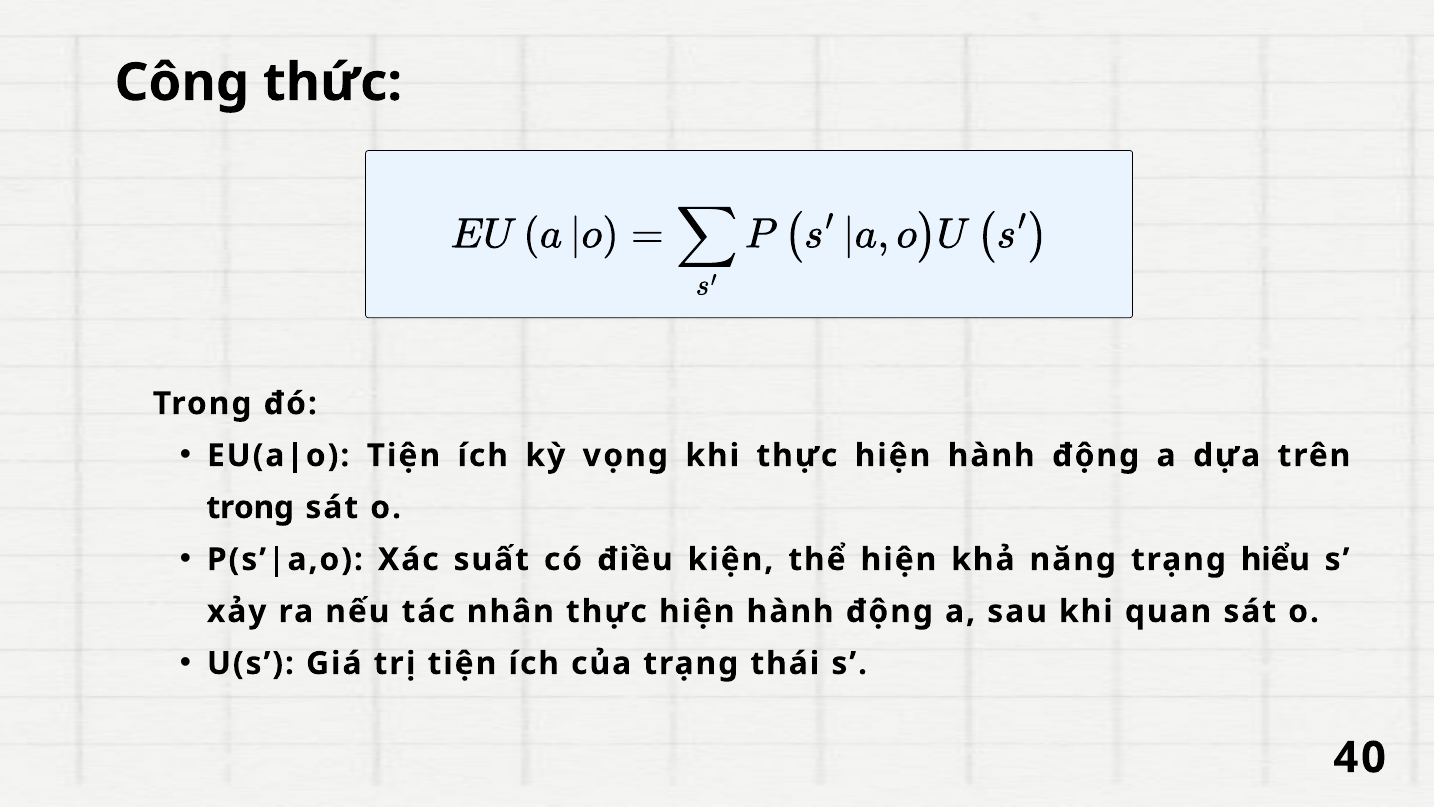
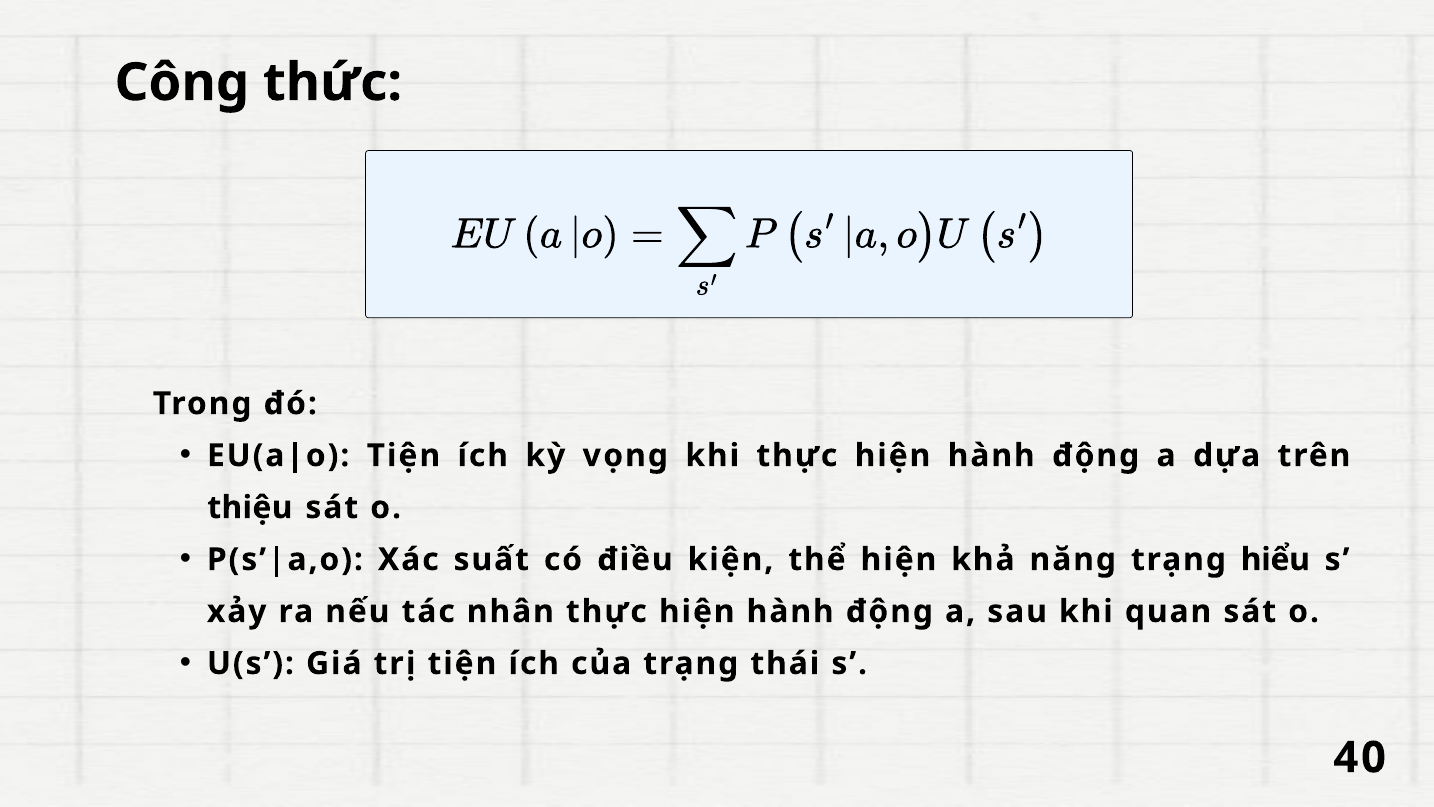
trong: trong -> thiệu (250, 507)
